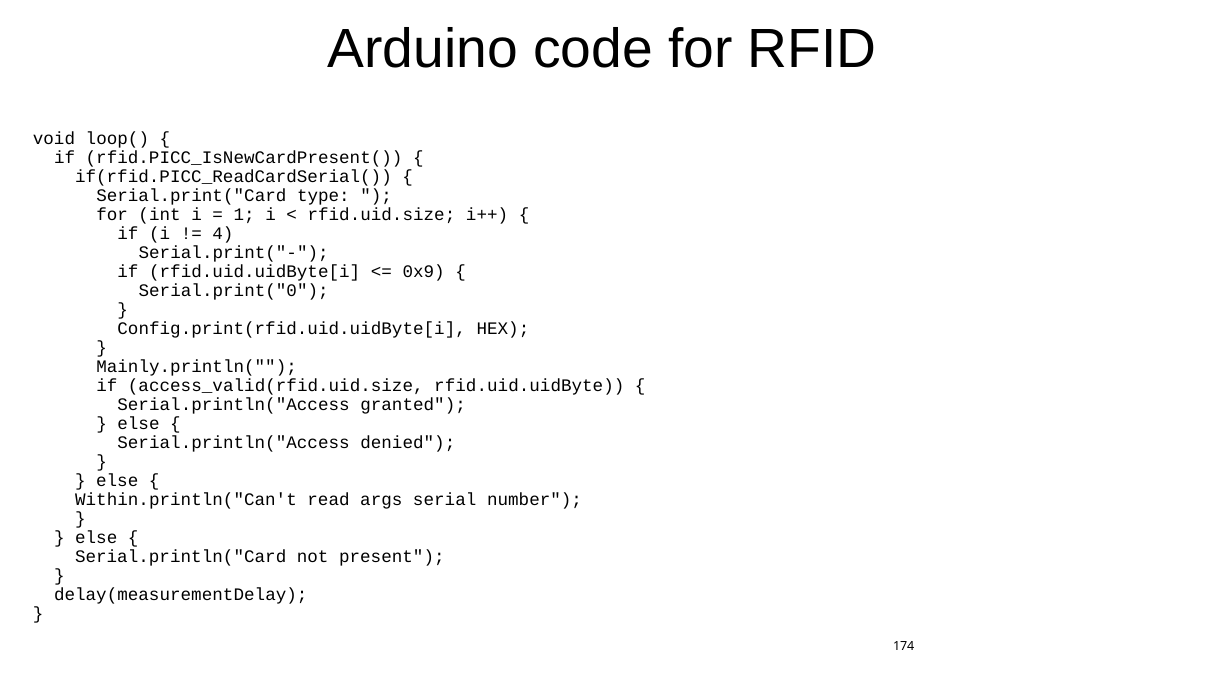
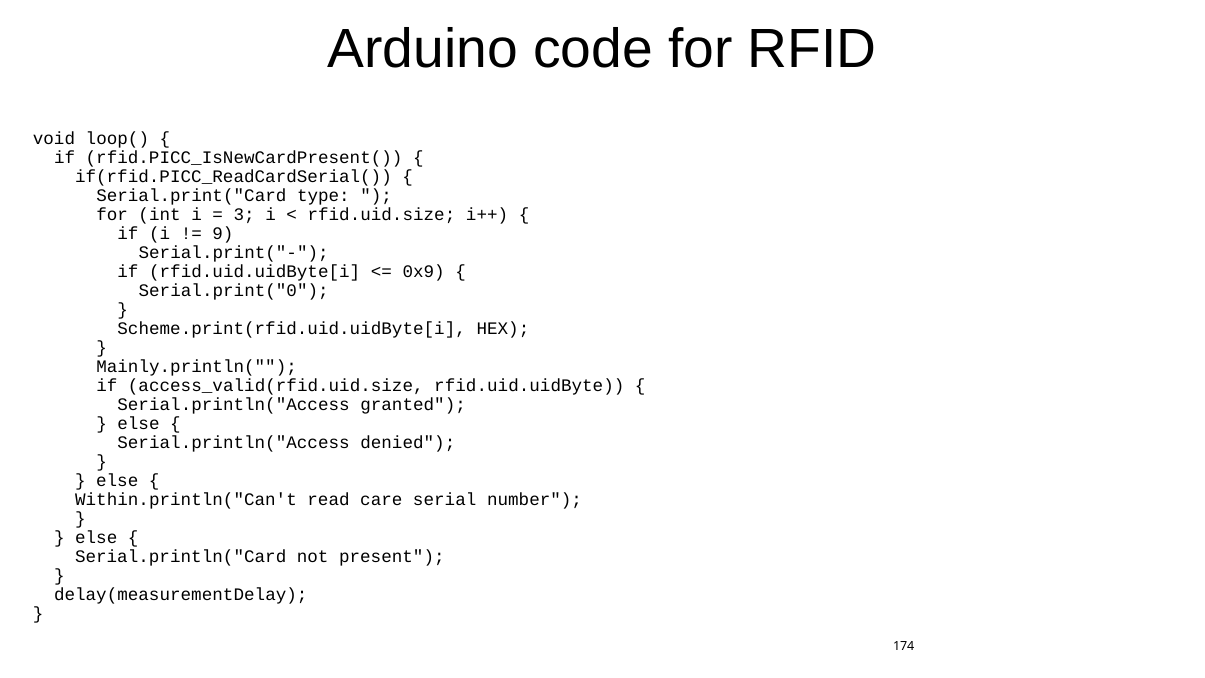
1: 1 -> 3 (244, 215)
4: 4 -> 9 (223, 234)
Config.print(rfid.uid.uidByte[i: Config.print(rfid.uid.uidByte[i -> Scheme.print(rfid.uid.uidByte[i (292, 329)
args: args -> care (381, 500)
